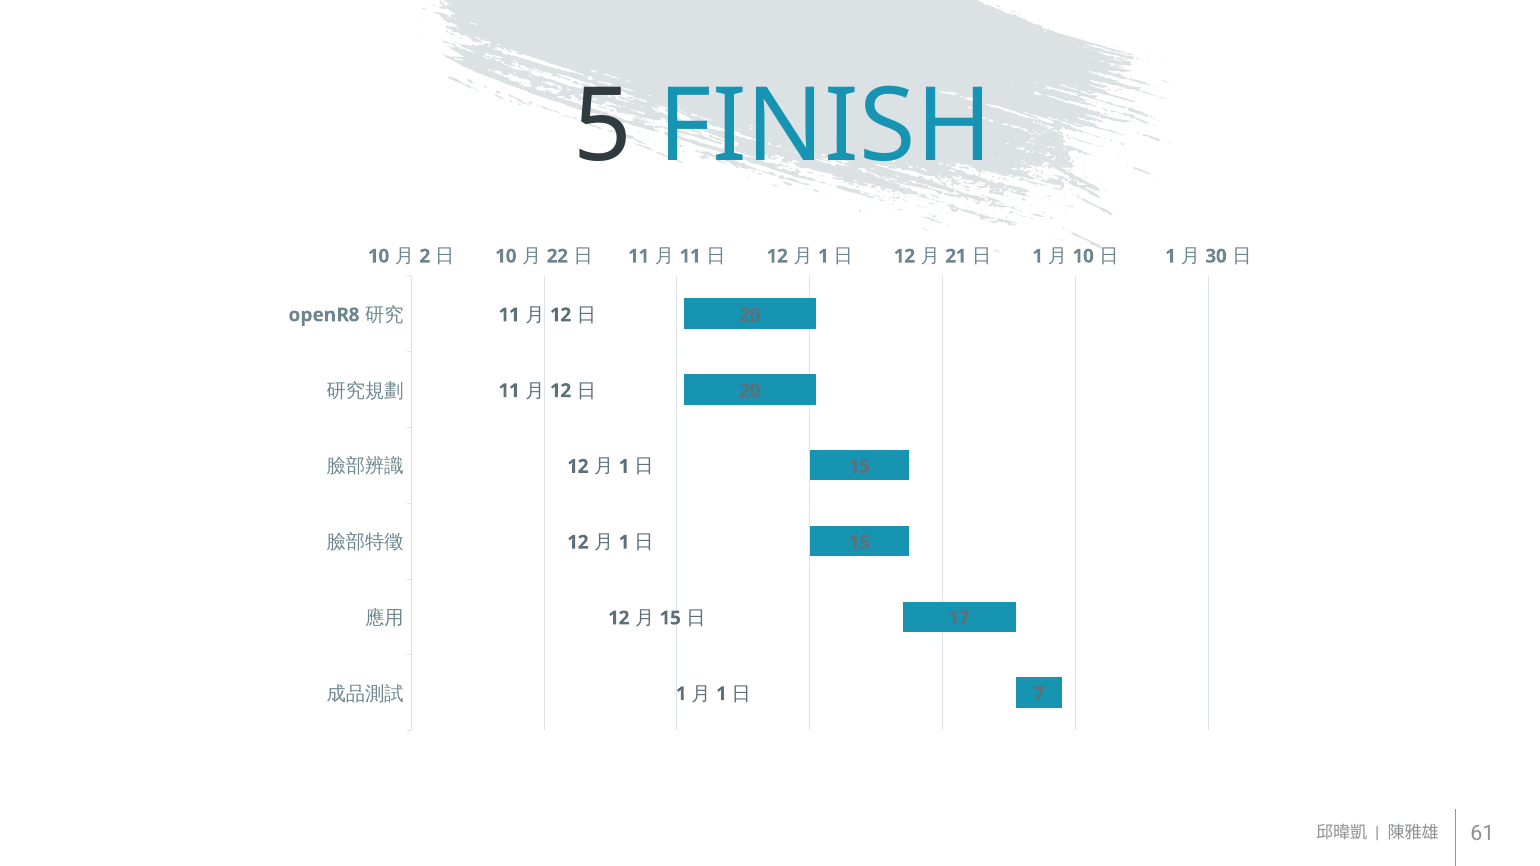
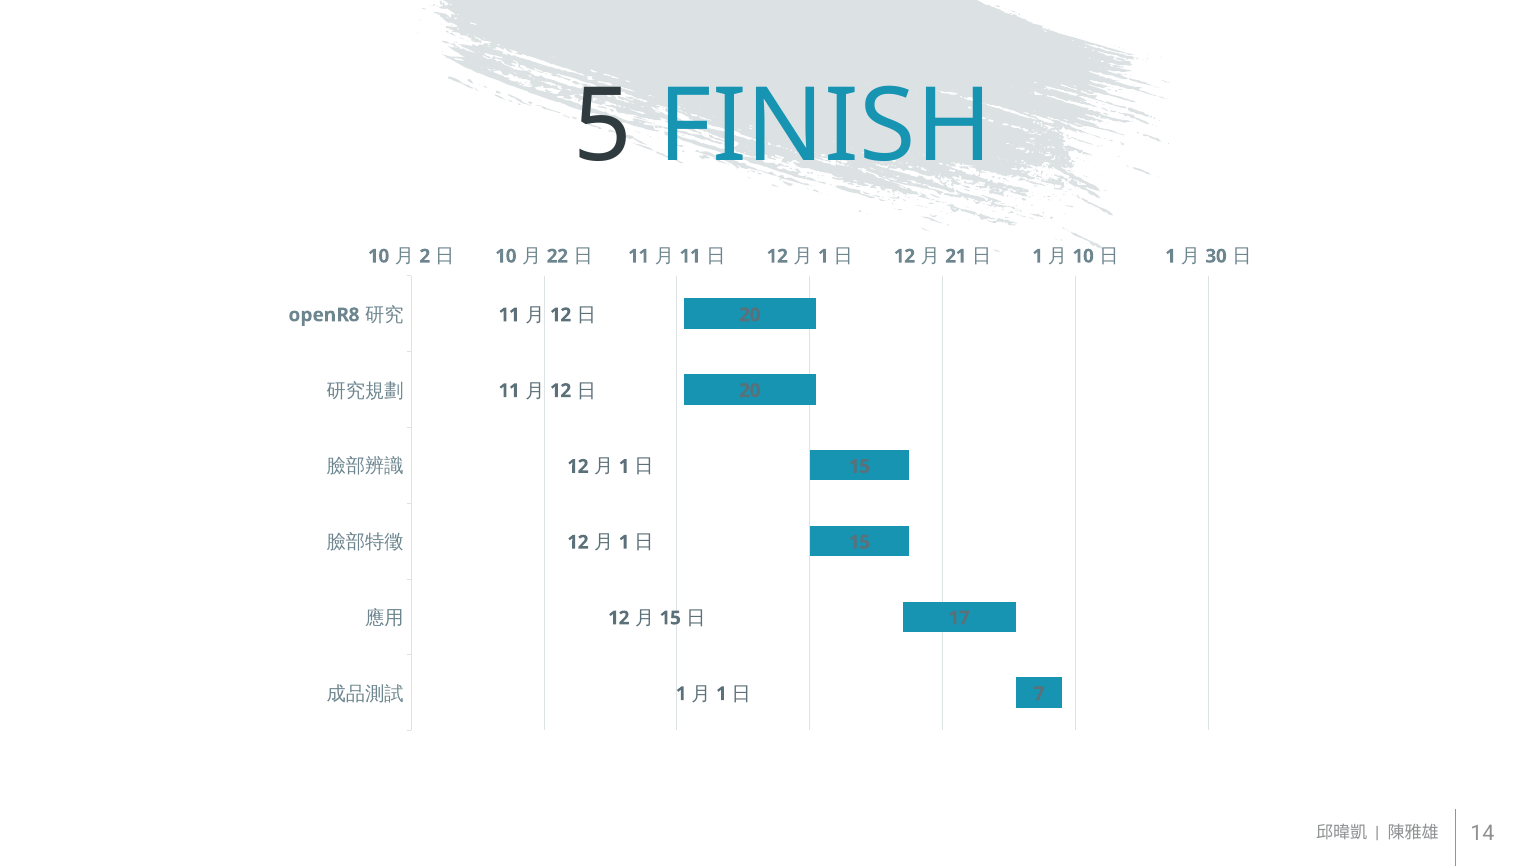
61: 61 -> 14 (1482, 834)
